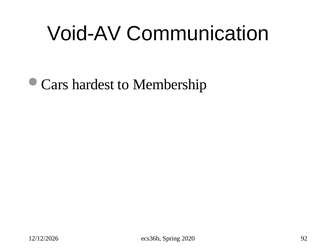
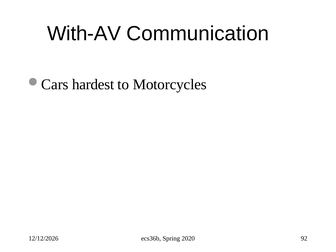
Void-AV: Void-AV -> With-AV (84, 34)
Membership: Membership -> Motorcycles (170, 84)
